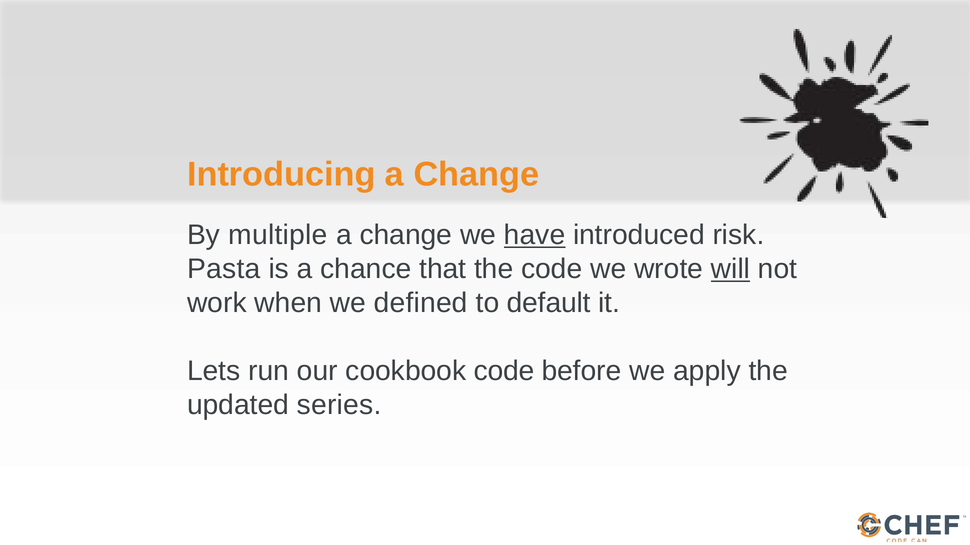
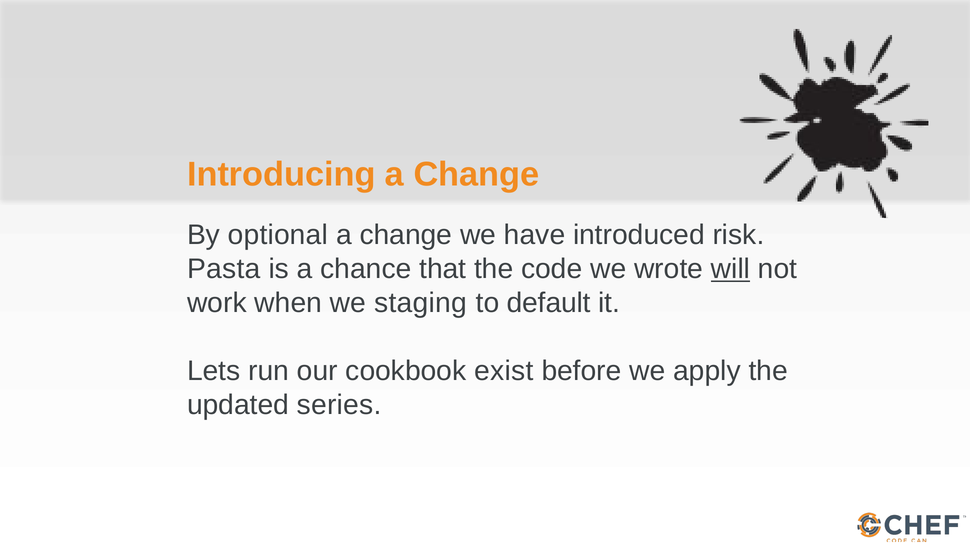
multiple: multiple -> optional (278, 235)
have underline: present -> none (535, 235)
defined: defined -> staging (421, 303)
cookbook code: code -> exist (504, 371)
